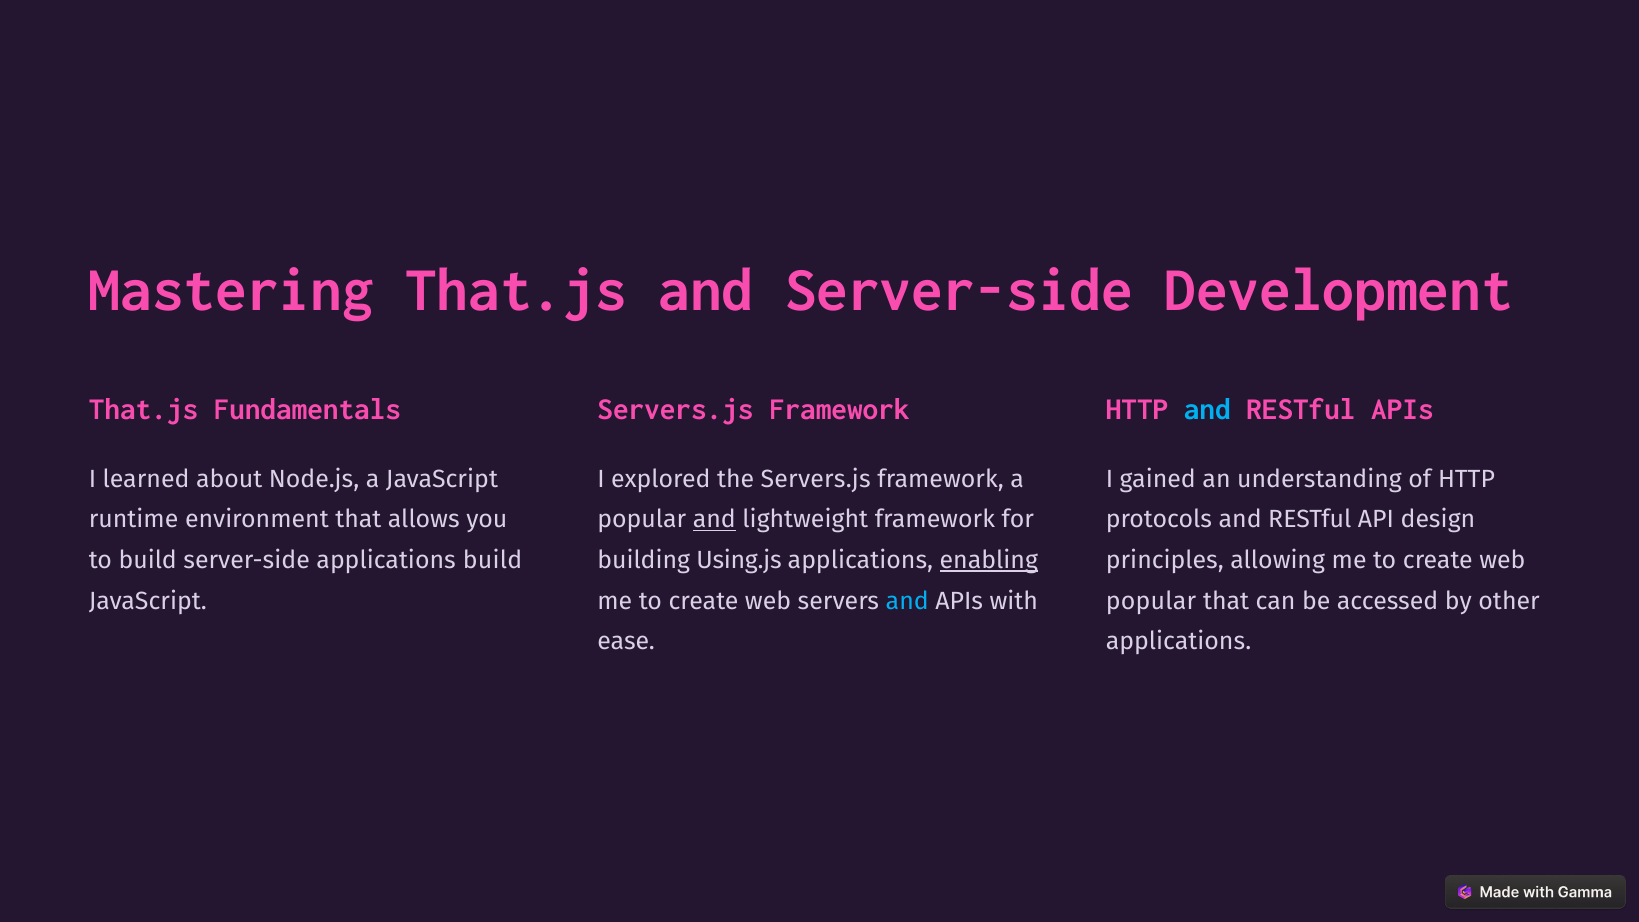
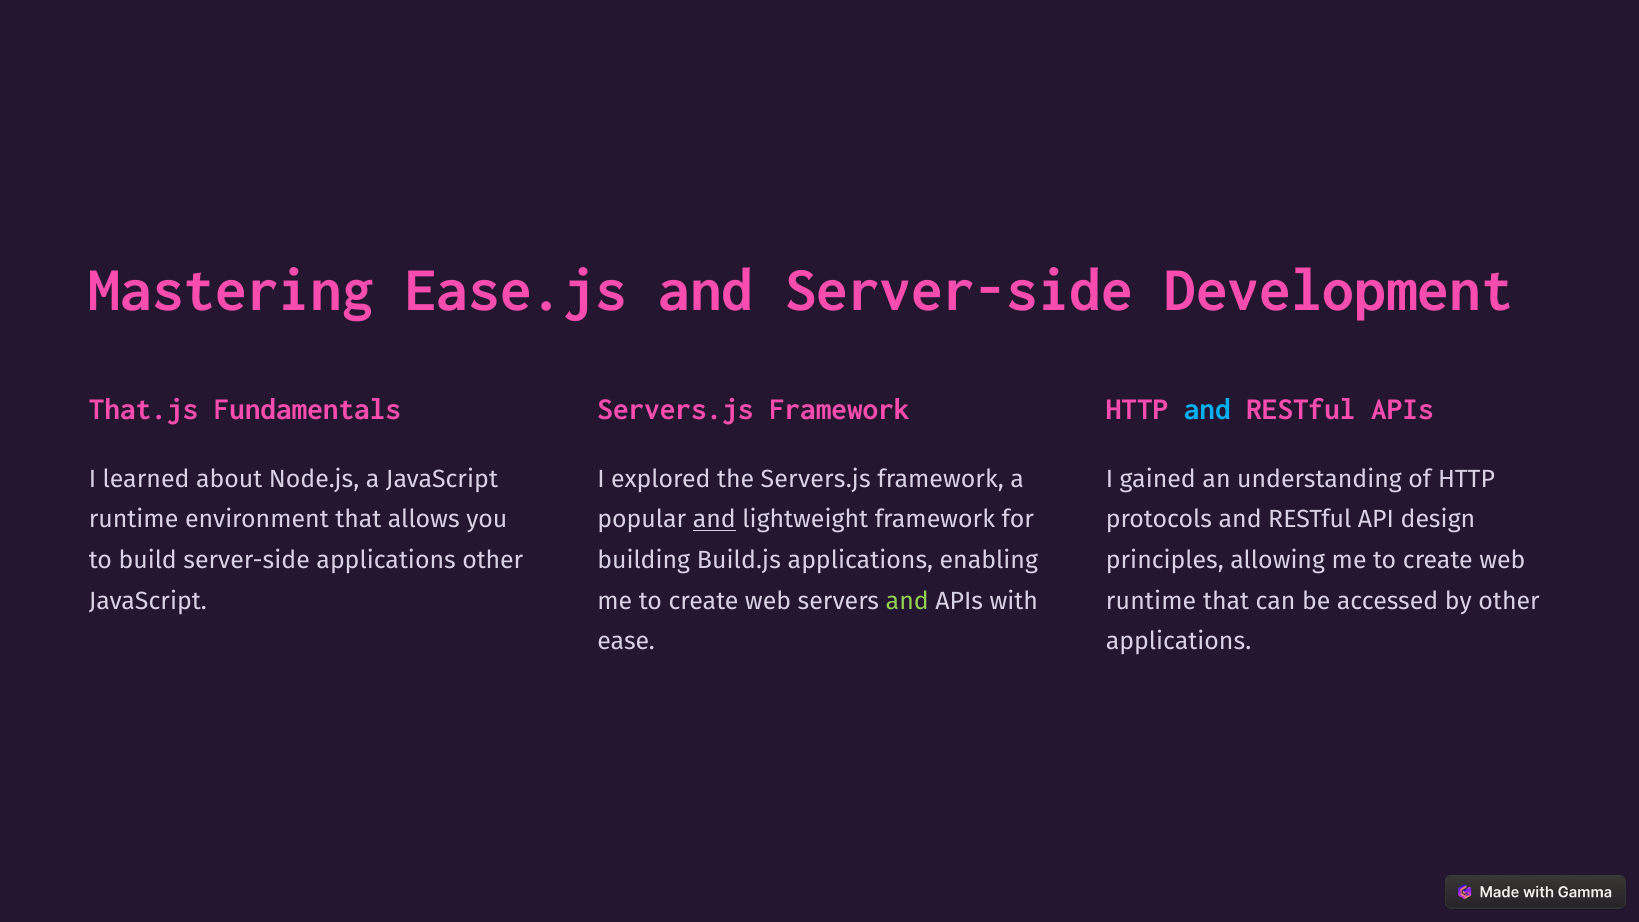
Mastering That.js: That.js -> Ease.js (516, 289)
applications build: build -> other (493, 560)
Using.js: Using.js -> Build.js (739, 560)
enabling underline: present -> none (989, 560)
and colour: light blue -> light green (907, 601)
popular: popular -> runtime (1151, 601)
